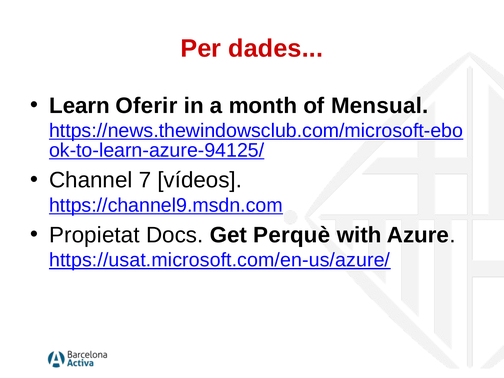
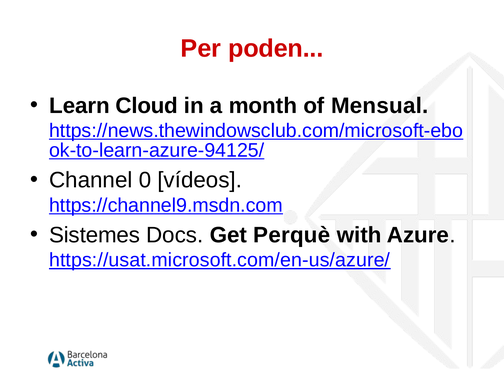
dades: dades -> poden (276, 48)
Oferir: Oferir -> Cloud (147, 106)
7: 7 -> 0 (145, 180)
Propietat: Propietat -> Sistemes (95, 235)
